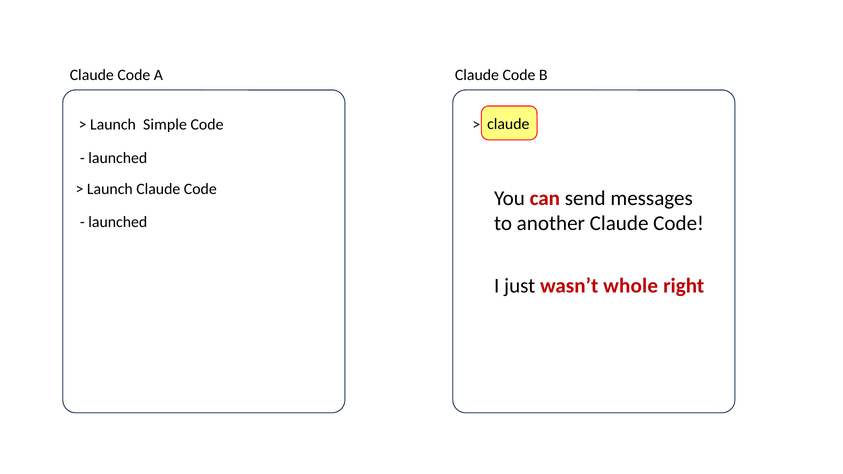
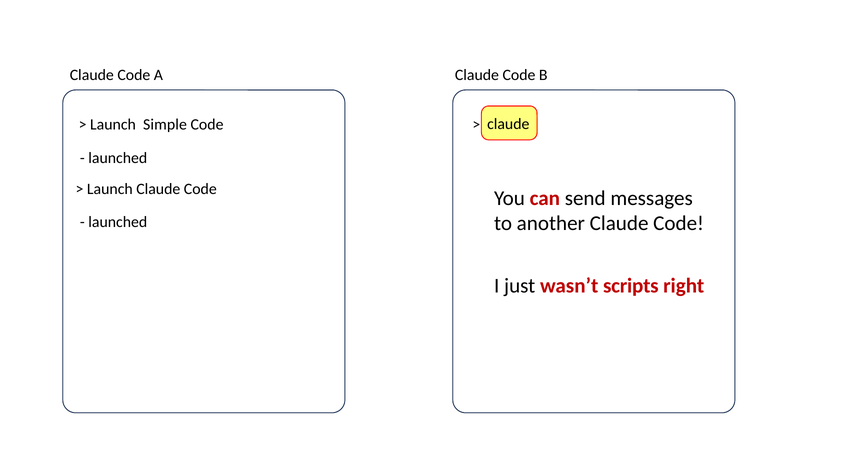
whole: whole -> scripts (631, 286)
